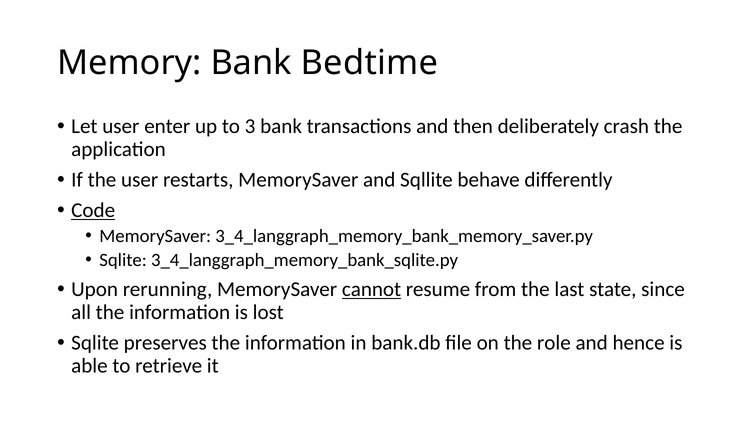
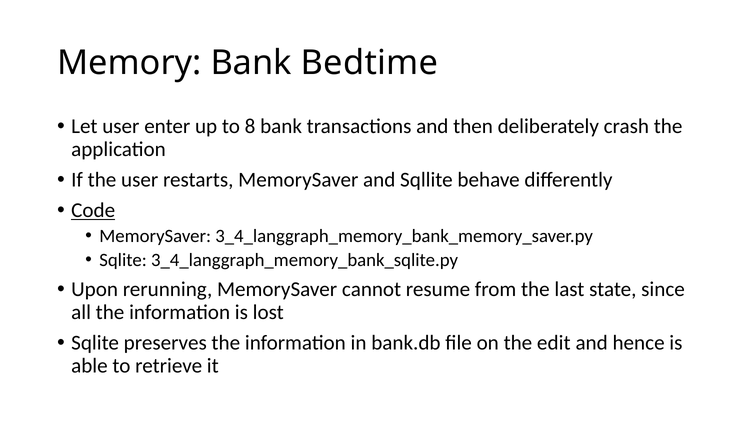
3: 3 -> 8 (250, 126)
cannot underline: present -> none (372, 289)
role: role -> edit (554, 343)
